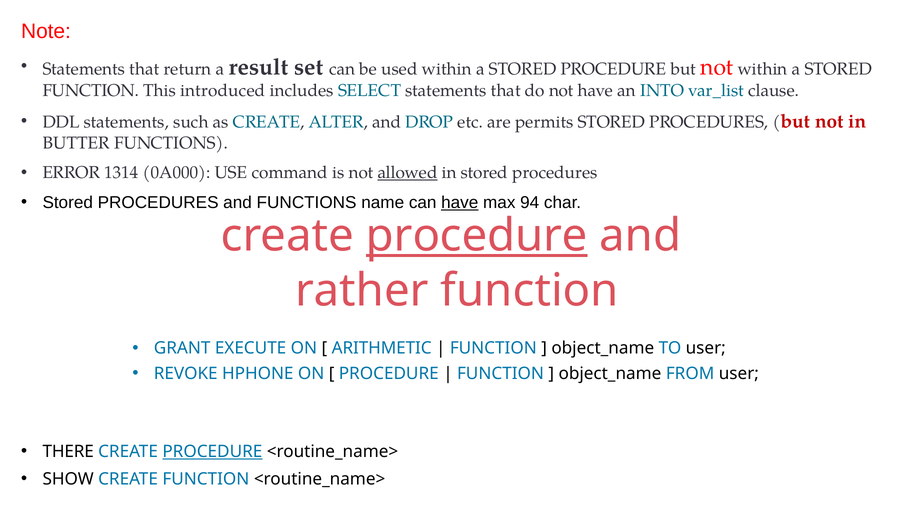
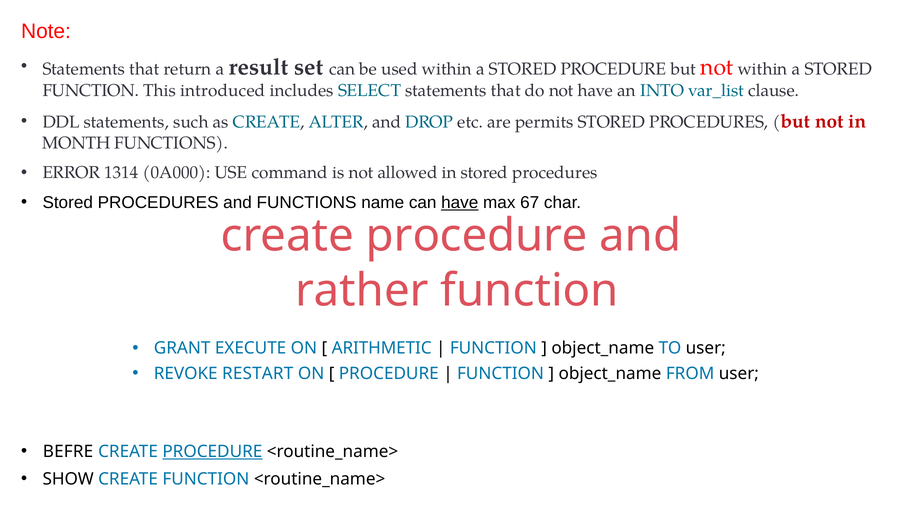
BUTTER: BUTTER -> MONTH (76, 143)
allowed underline: present -> none (408, 173)
94: 94 -> 67 (530, 203)
procedure underline: present -> none (477, 236)
HPHONE: HPHONE -> RESTART (258, 374)
THERE: THERE -> BEFRE (68, 452)
